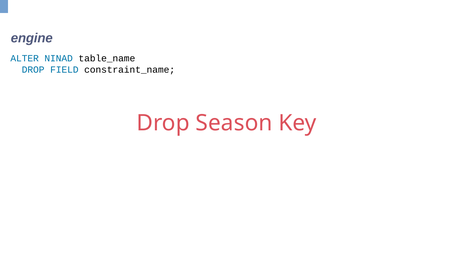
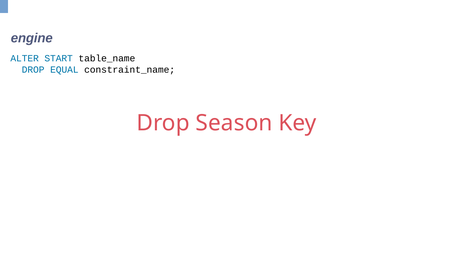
NINAD: NINAD -> START (59, 58)
FIELD: FIELD -> EQUAL (64, 70)
